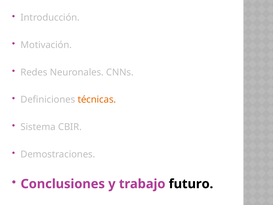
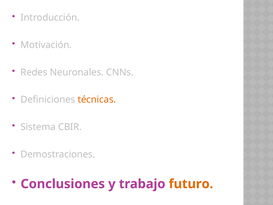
futuro colour: black -> orange (191, 184)
